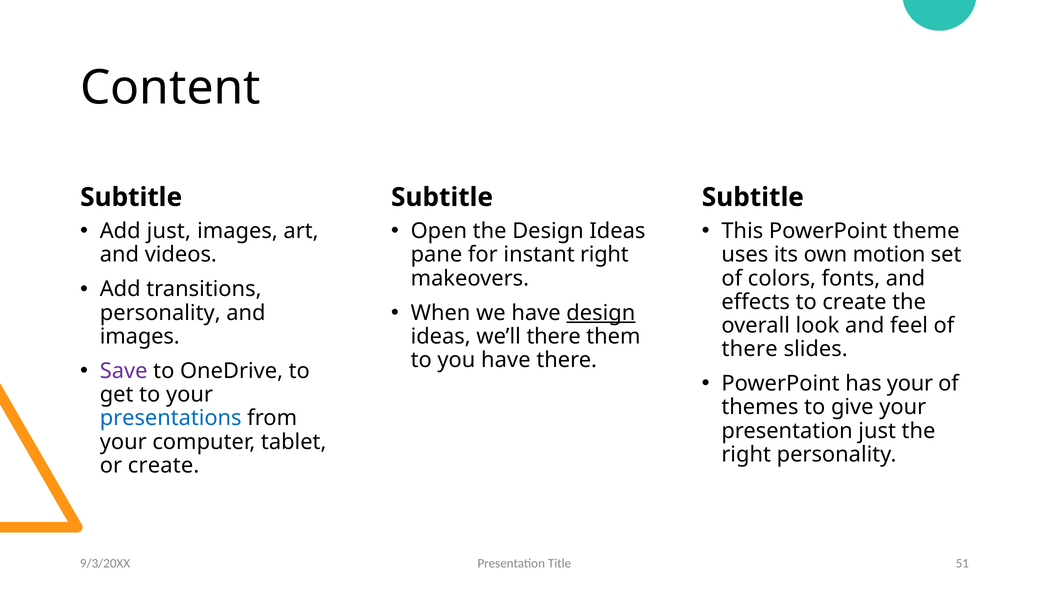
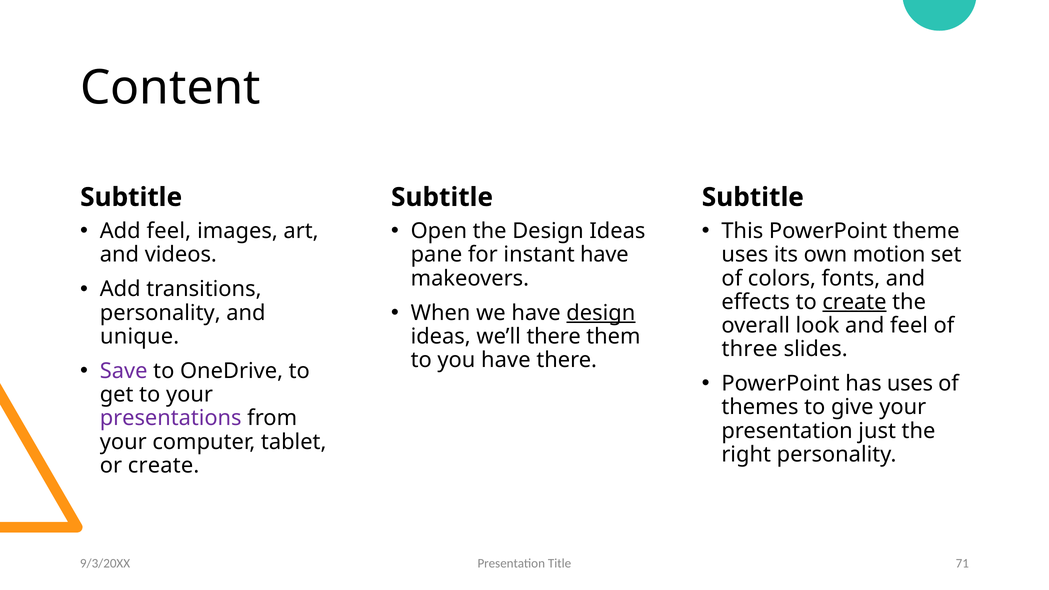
Add just: just -> feel (169, 231)
instant right: right -> have (604, 255)
create underline: none -> present (854, 302)
images: images -> unique (140, 337)
there: there -> three (750, 349)
has your: your -> uses (910, 384)
presentations colour: blue -> purple (171, 418)
51: 51 -> 71 (962, 563)
